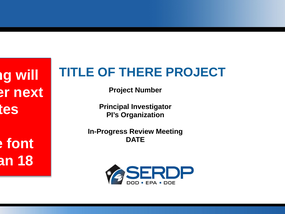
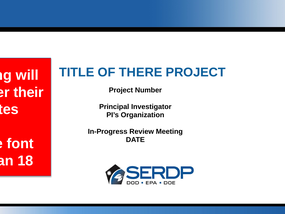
next: next -> their (29, 92)
